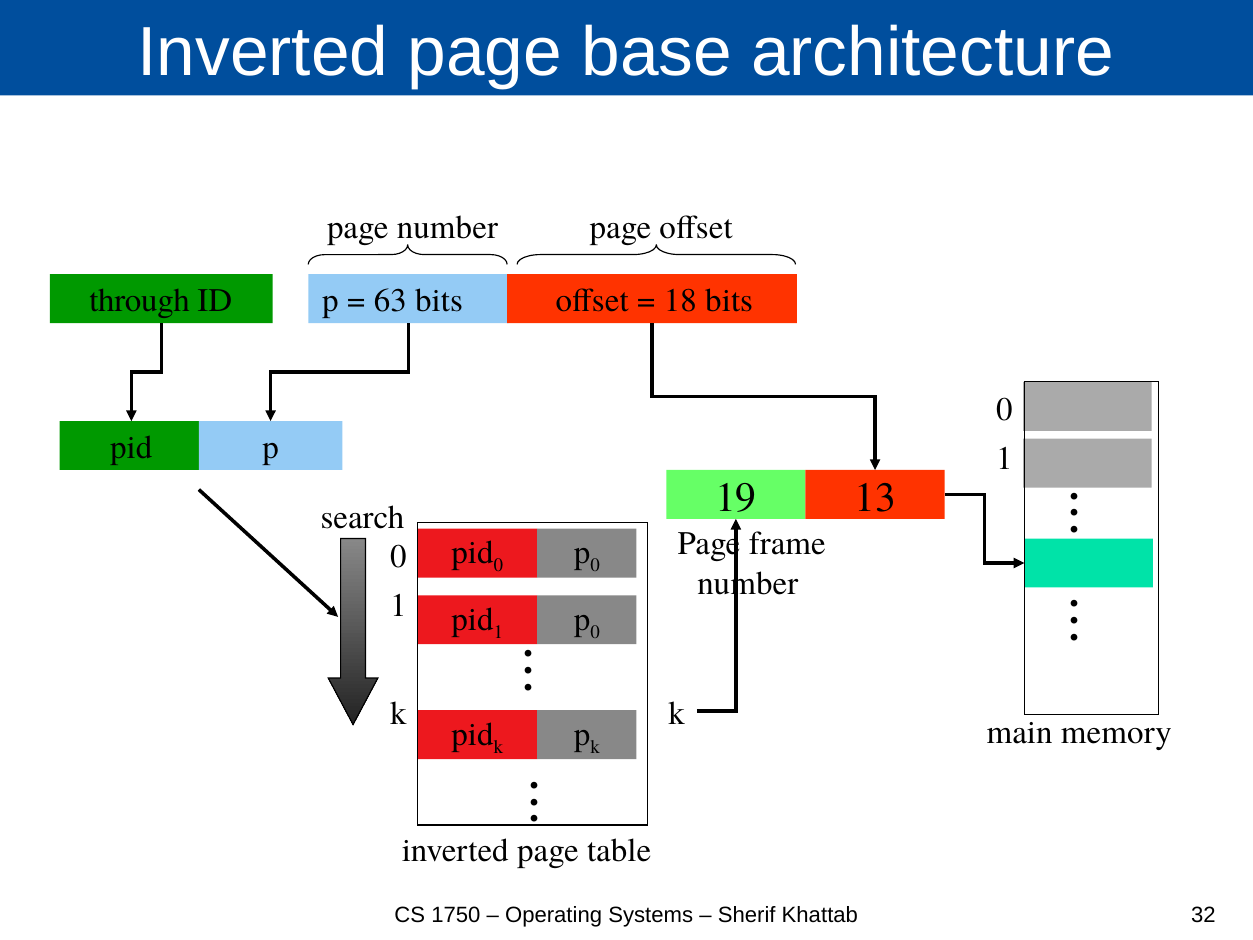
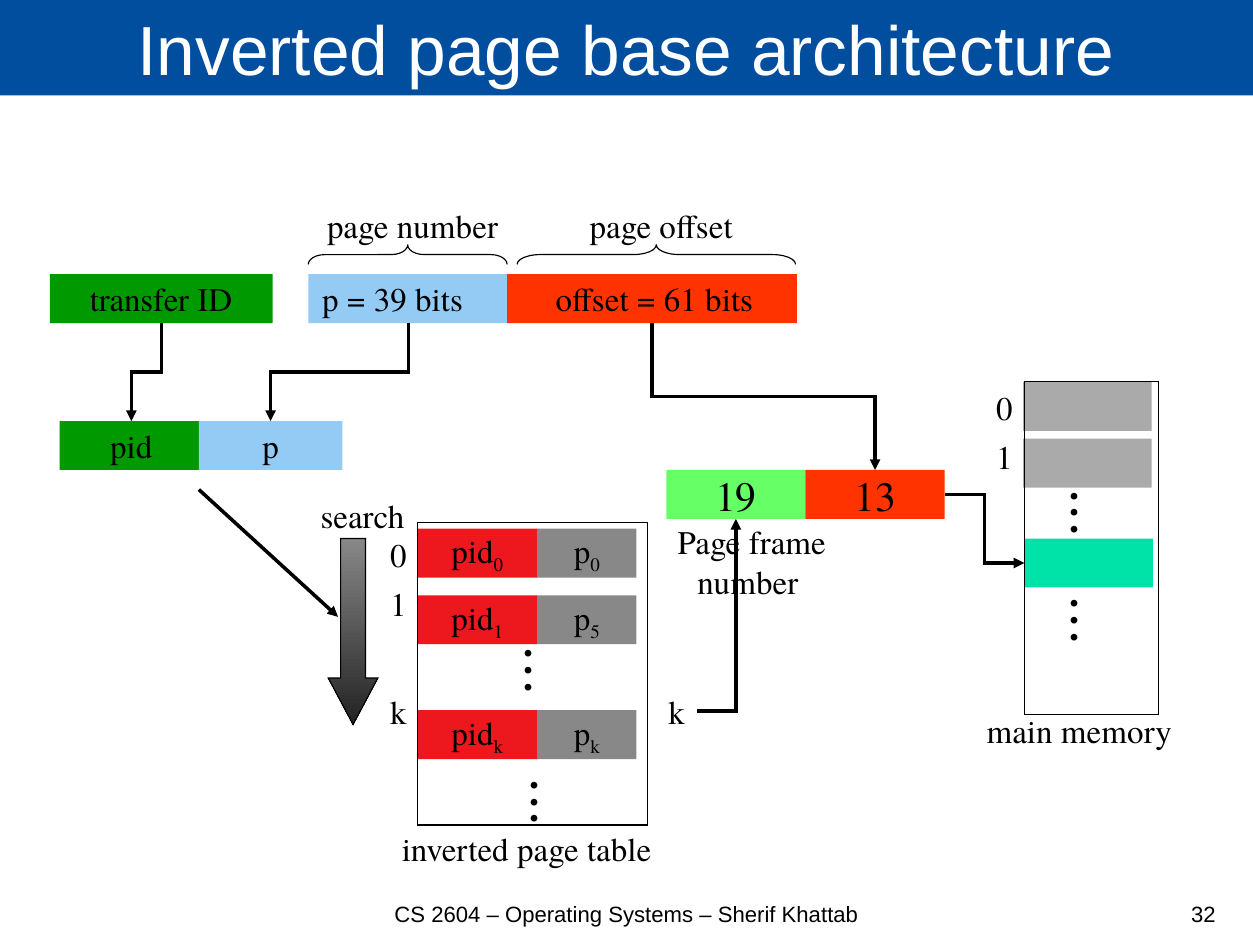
through: through -> transfer (140, 301)
63: 63 -> 39 (390, 301)
18: 18 -> 61 (680, 301)
0: 0 -> 5 (595, 632)
1750: 1750 -> 2604 (456, 914)
